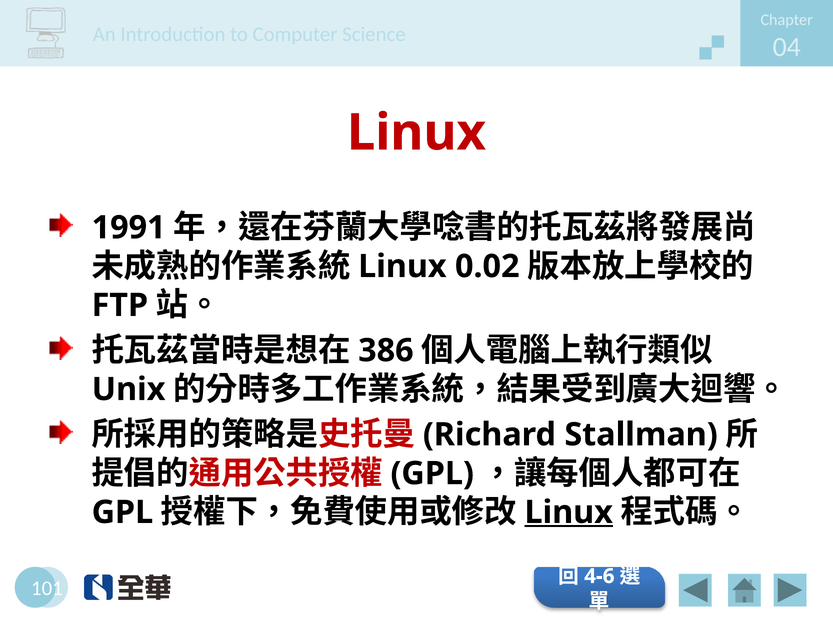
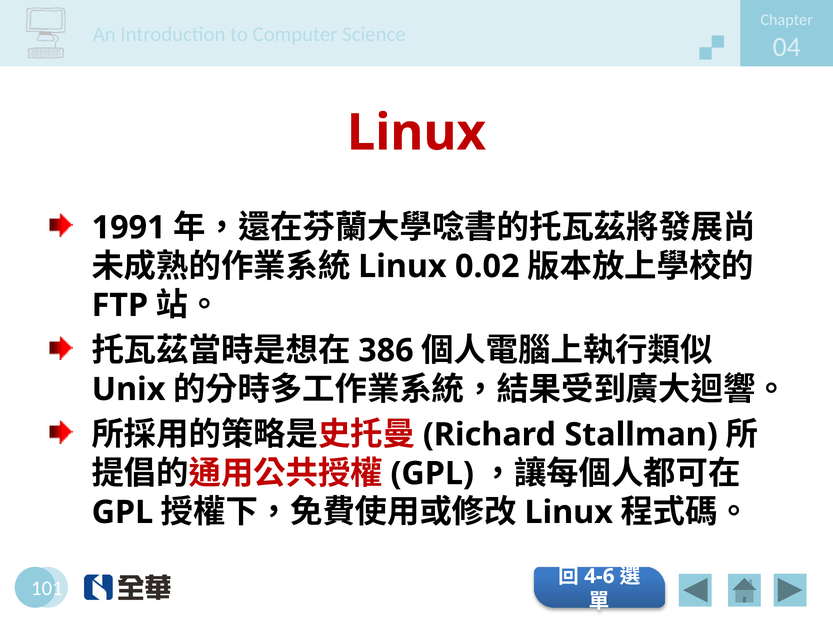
Linux underline: present -> none (569, 512)
